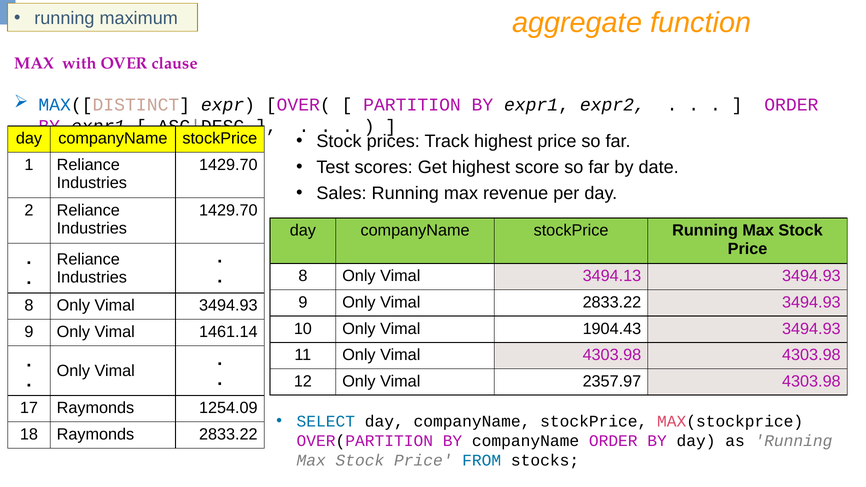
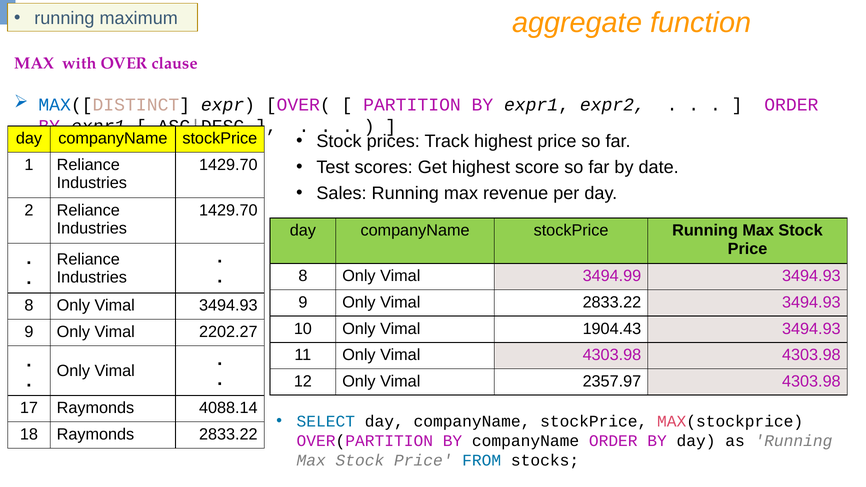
3494.13: 3494.13 -> 3494.99 (612, 276)
1461.14: 1461.14 -> 2202.27 (228, 332)
1254.09: 1254.09 -> 4088.14 (228, 408)
